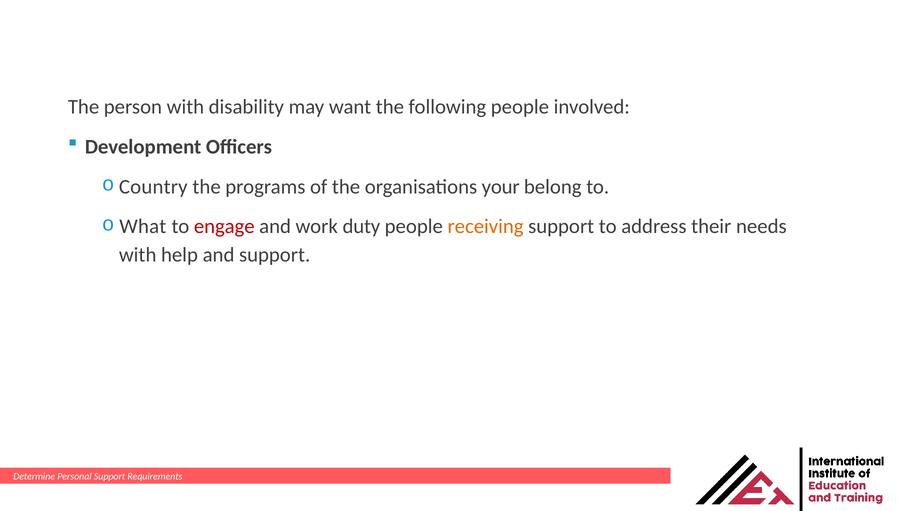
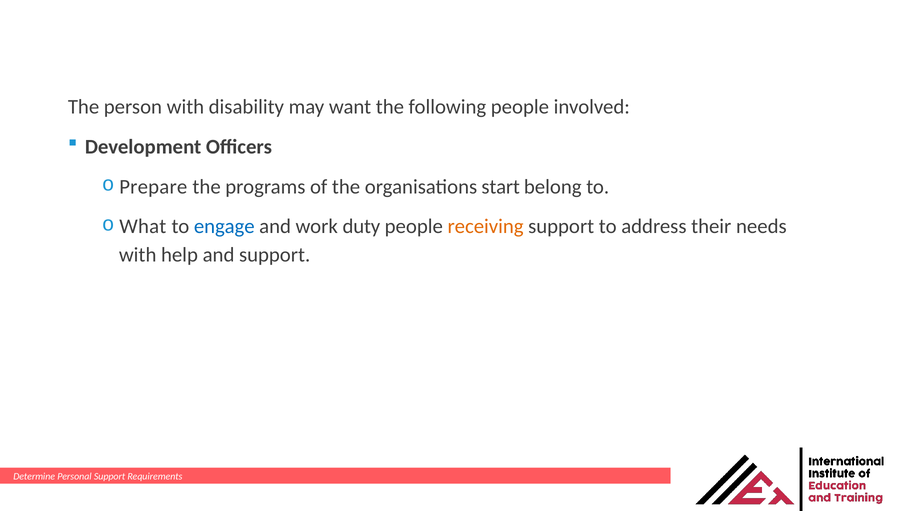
Country: Country -> Prepare (153, 187)
your: your -> start (501, 187)
engage colour: red -> blue (224, 226)
